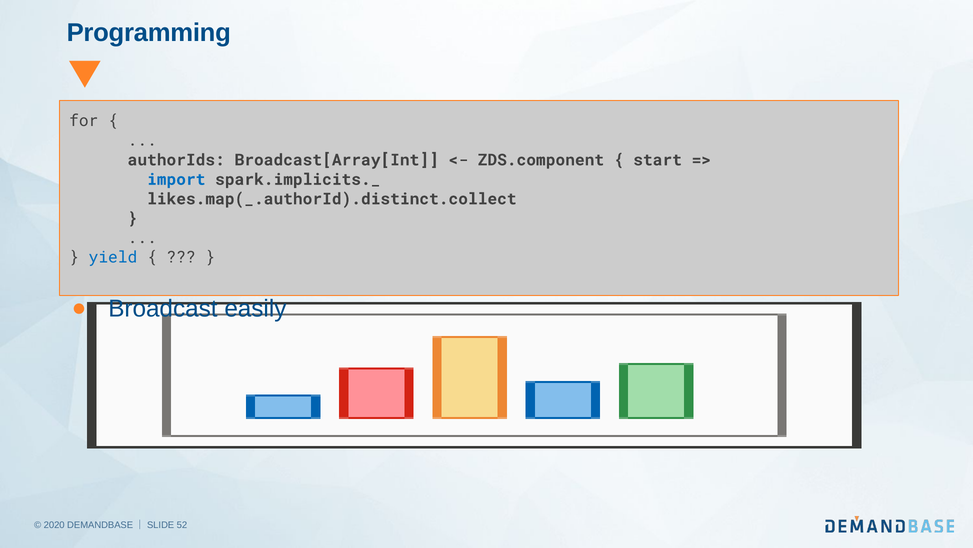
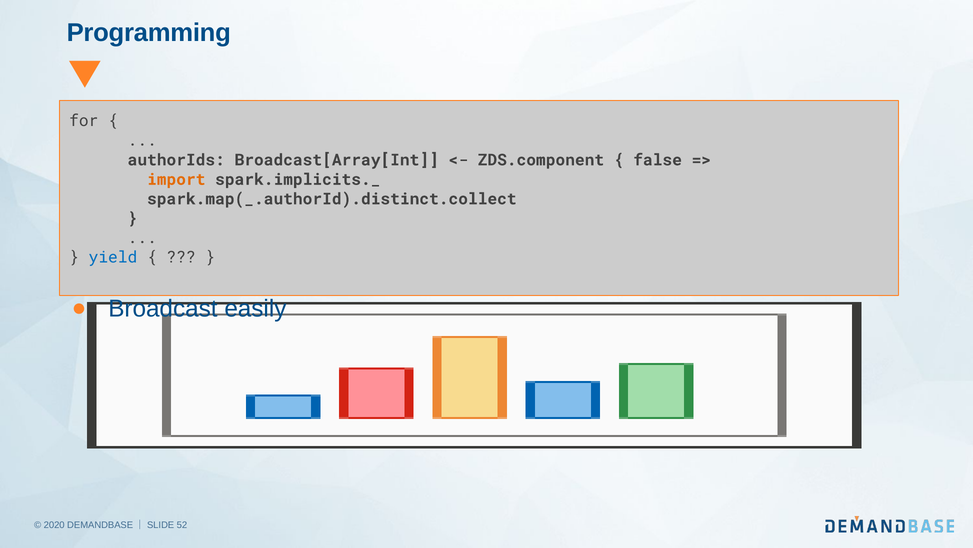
start: start -> false (658, 160)
import colour: blue -> orange (176, 179)
likes.map(_.authorId).distinct.collect: likes.map(_.authorId).distinct.collect -> spark.map(_.authorId).distinct.collect (332, 199)
